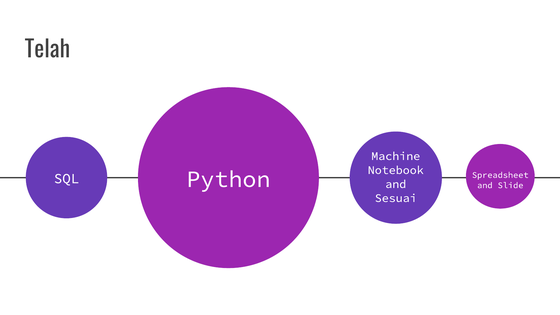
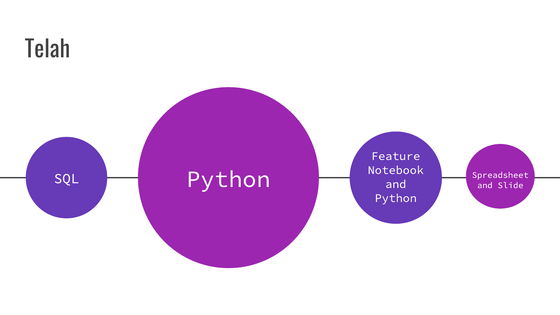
Machine: Machine -> Feature (396, 156)
Sesuai: Sesuai -> Python (396, 198)
